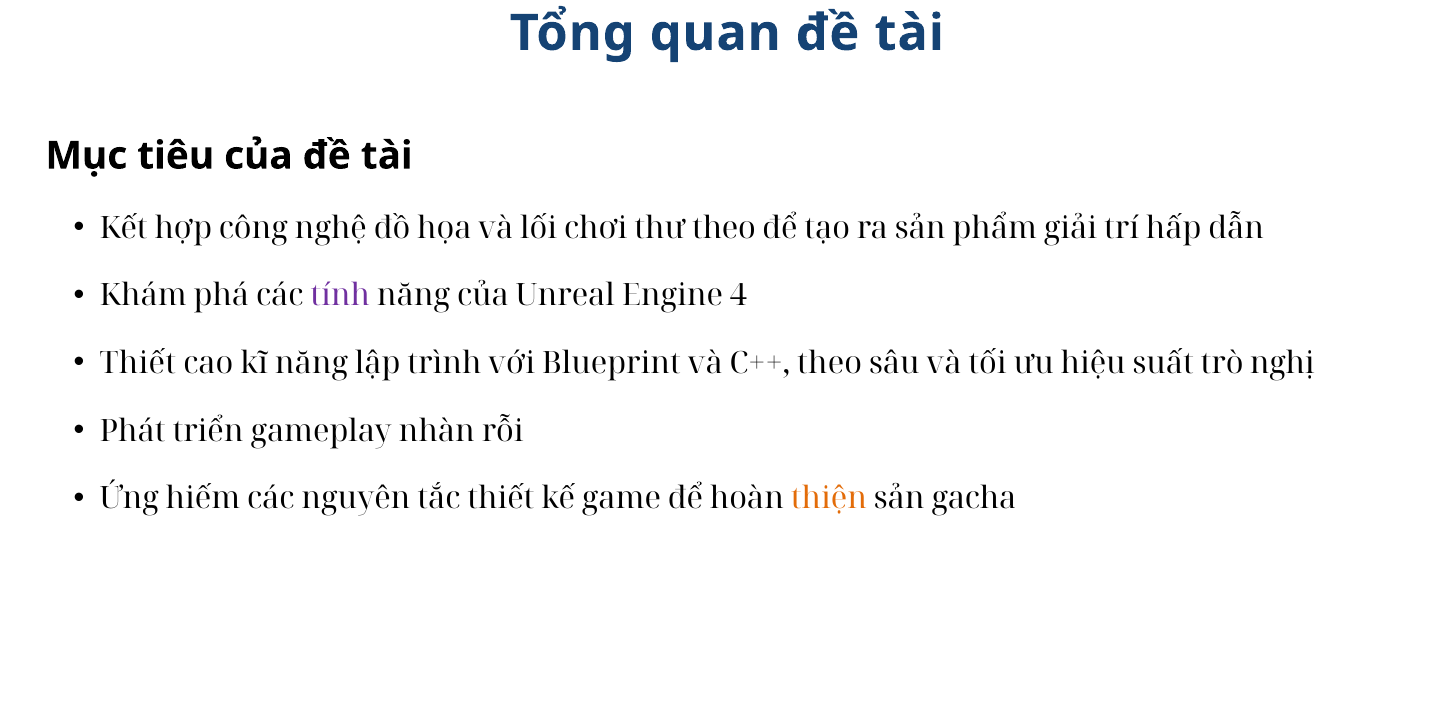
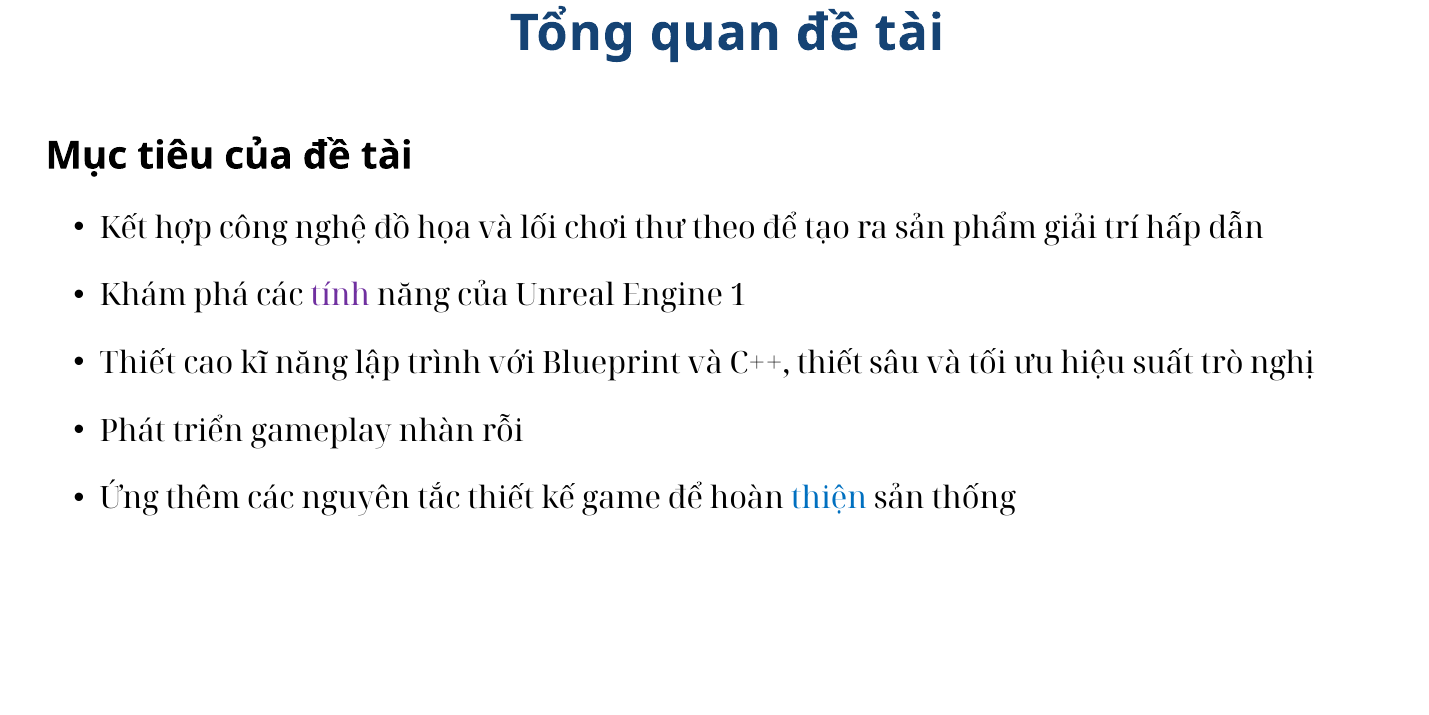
4: 4 -> 1 (738, 296)
C++ theo: theo -> thiết (830, 363)
hiếm: hiếm -> thêm (203, 499)
thiện colour: orange -> blue (829, 499)
gacha: gacha -> thống (974, 499)
